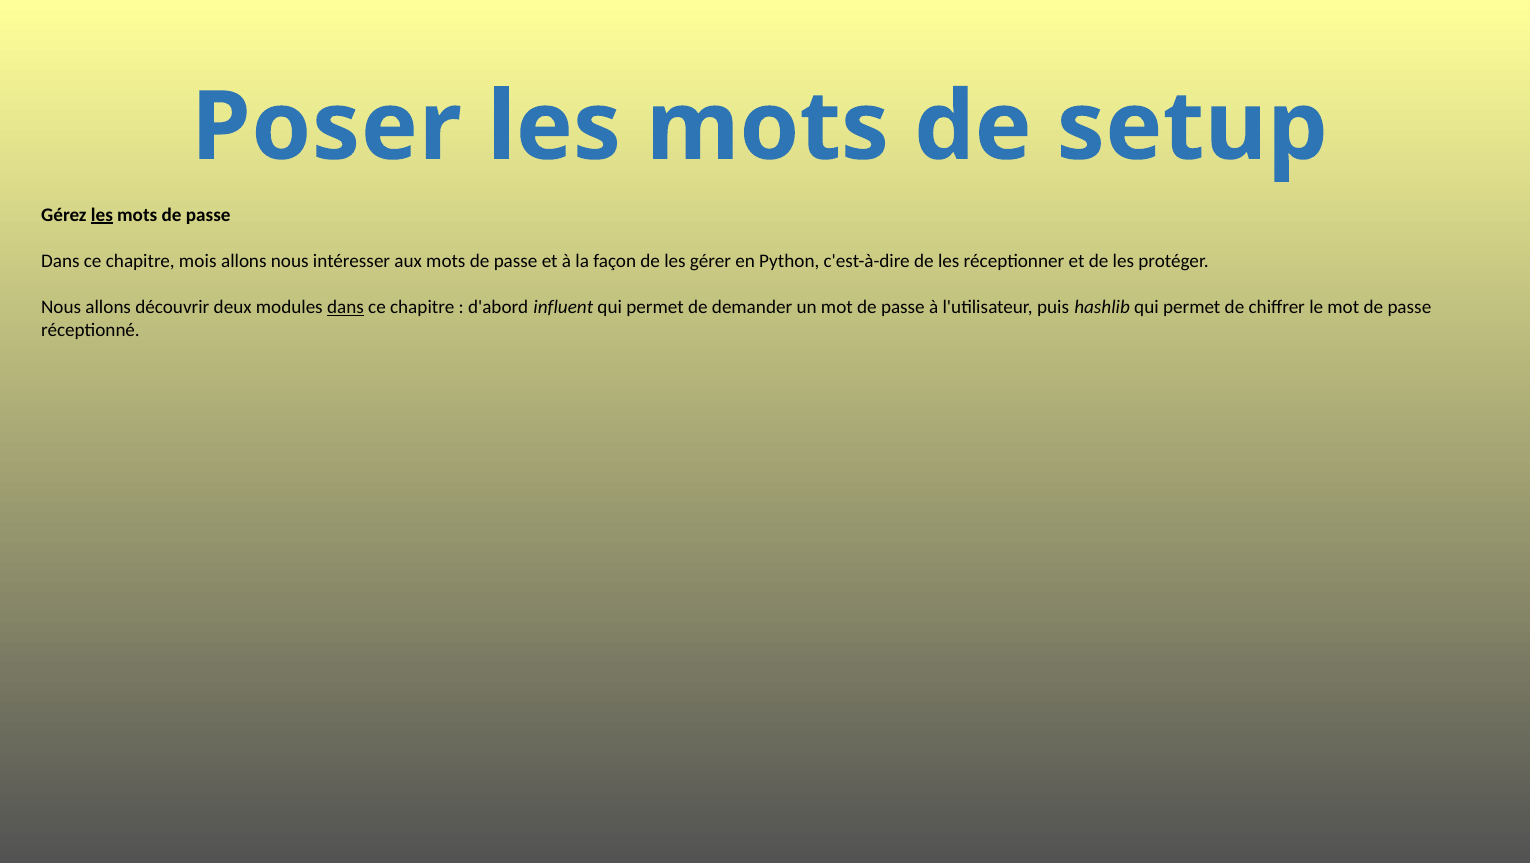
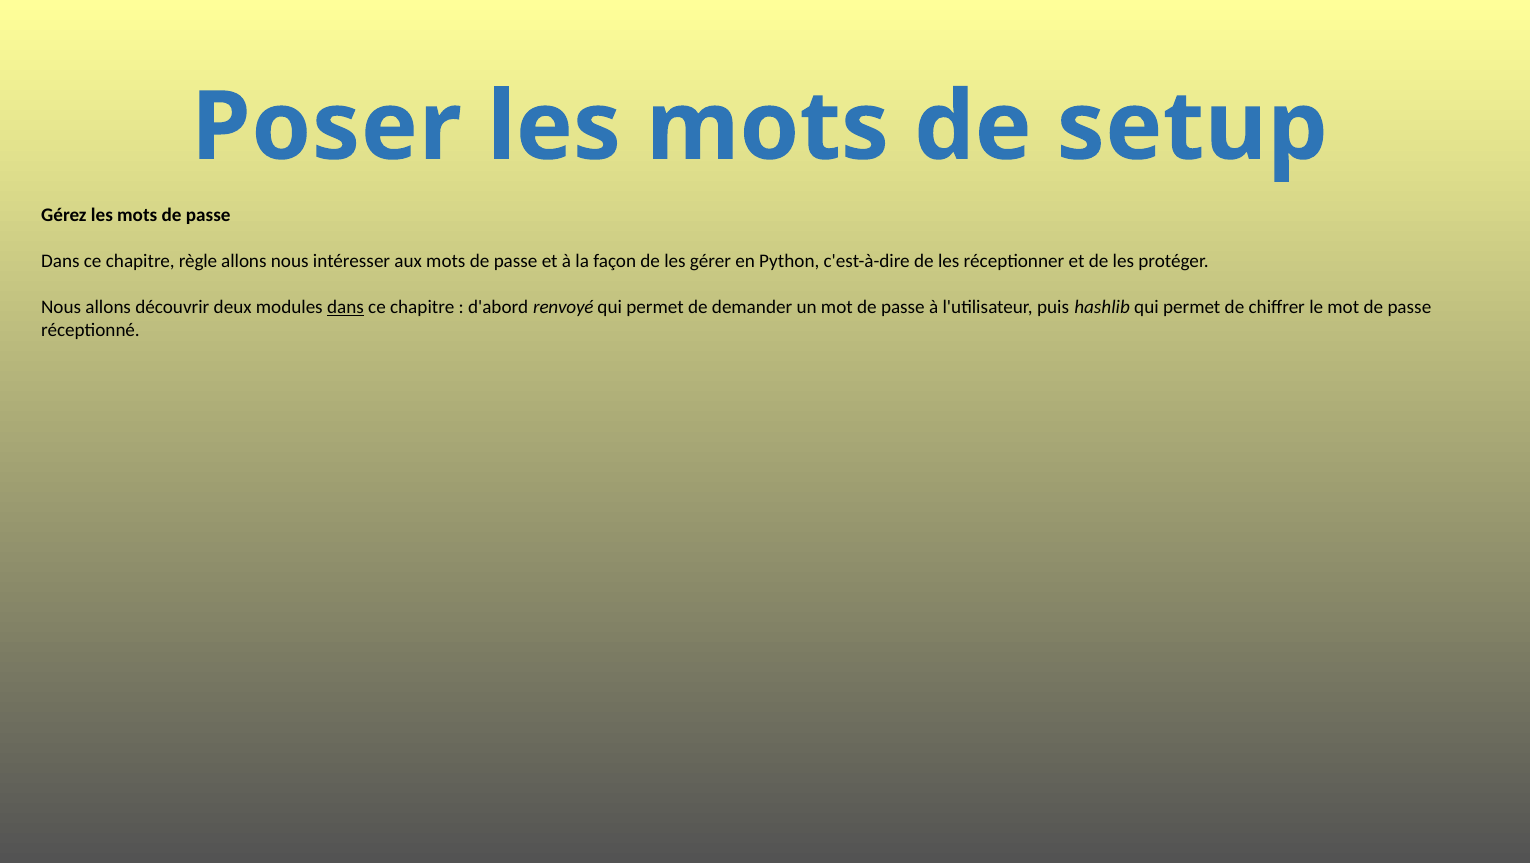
les underline: present -> none (102, 215)
mois: mois -> règle (198, 261)
influent: influent -> renvoyé (563, 307)
